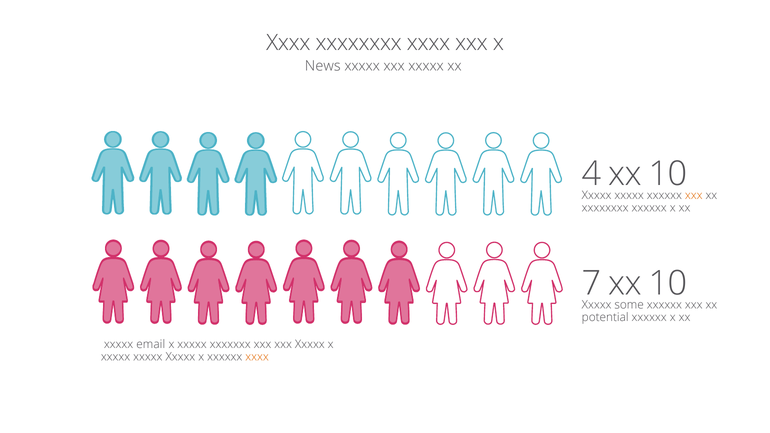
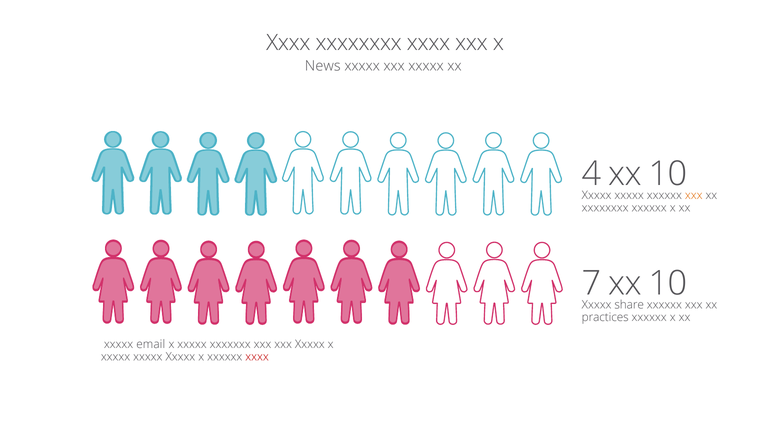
some: some -> share (629, 305)
potential: potential -> practices (605, 318)
xxxx colour: orange -> red (257, 357)
